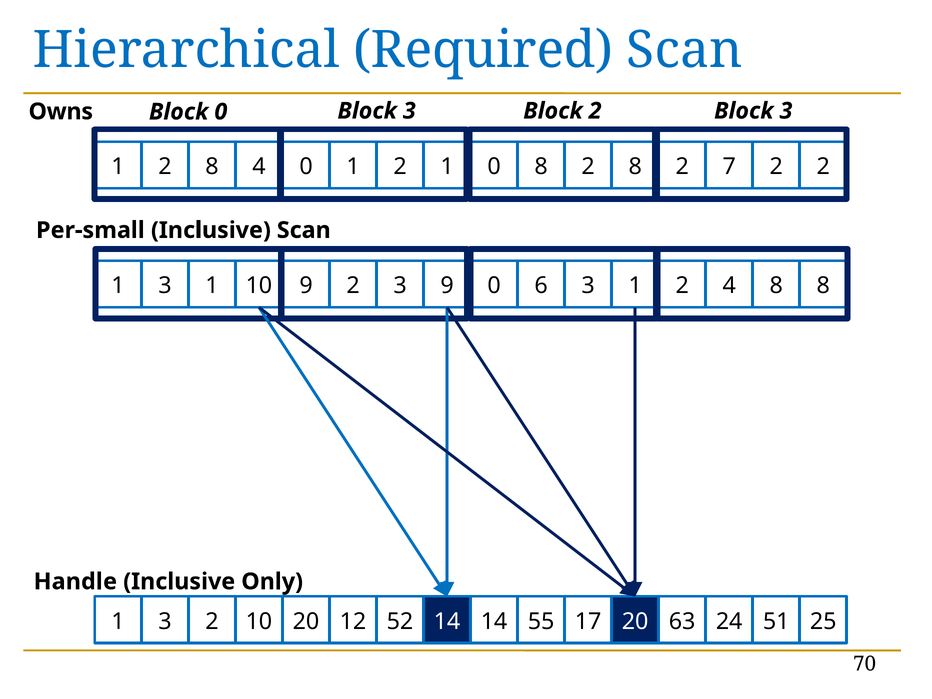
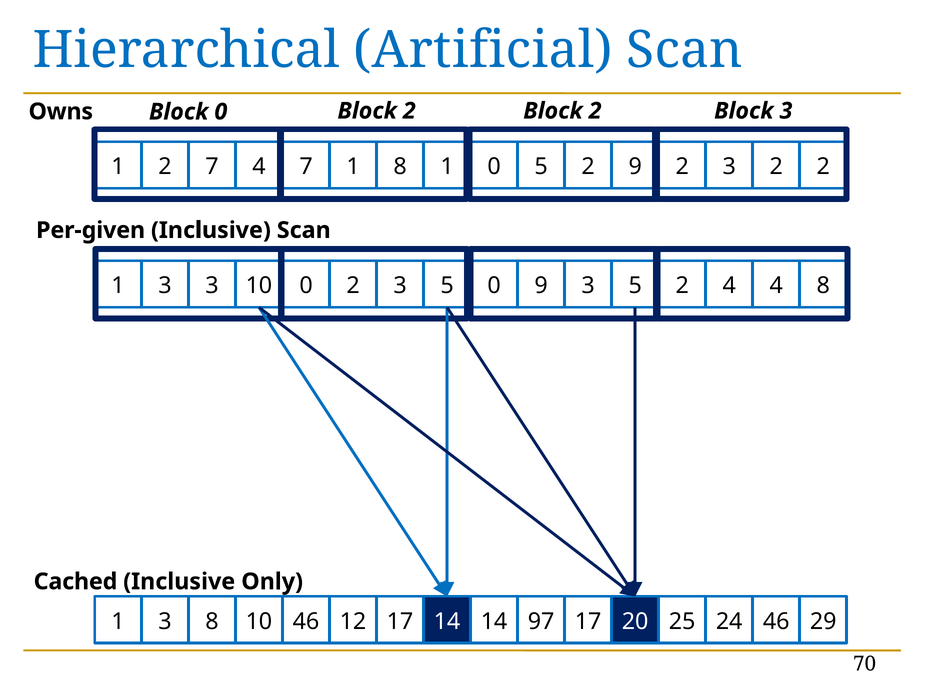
Required: Required -> Artificial (483, 50)
0 Block 3: 3 -> 2 (409, 111)
8: 8 -> 7 (212, 166)
4 0: 0 -> 7 (306, 166)
2: 2 -> 8 (400, 166)
0 8: 8 -> 5 (541, 166)
8: 8 -> 9 (635, 166)
7: 7 -> 3 (729, 166)
Per-small: Per-small -> Per-given (91, 230)
1: 1 -> 3 (212, 286)
10 9: 9 -> 0 (306, 286)
2 3 9: 9 -> 5 (447, 286)
0 6: 6 -> 9 (541, 286)
1: 1 -> 5 (635, 286)
4 8: 8 -> 4 (776, 286)
Handle: Handle -> Cached (76, 582)
3 2: 2 -> 8 (212, 621)
10 20: 20 -> 46 (306, 621)
12 52: 52 -> 17 (400, 621)
55: 55 -> 97 (541, 621)
63: 63 -> 25 (682, 621)
24 51: 51 -> 46 (776, 621)
25: 25 -> 29 (823, 621)
